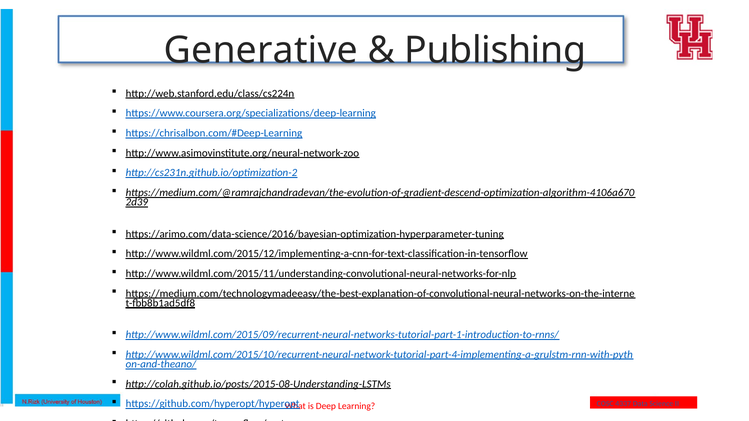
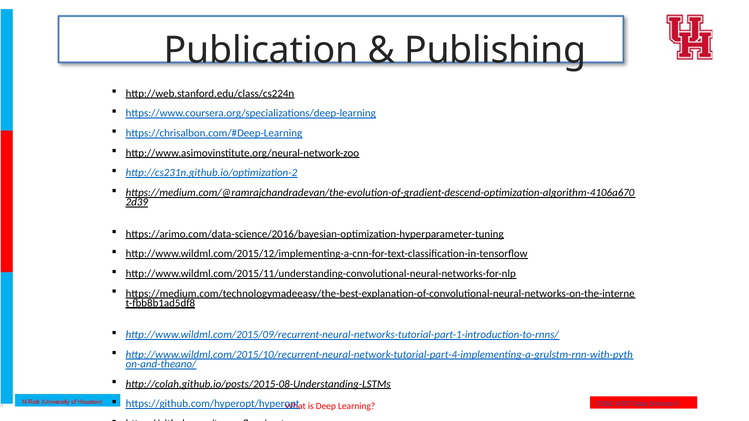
Generative: Generative -> Publication (261, 50)
